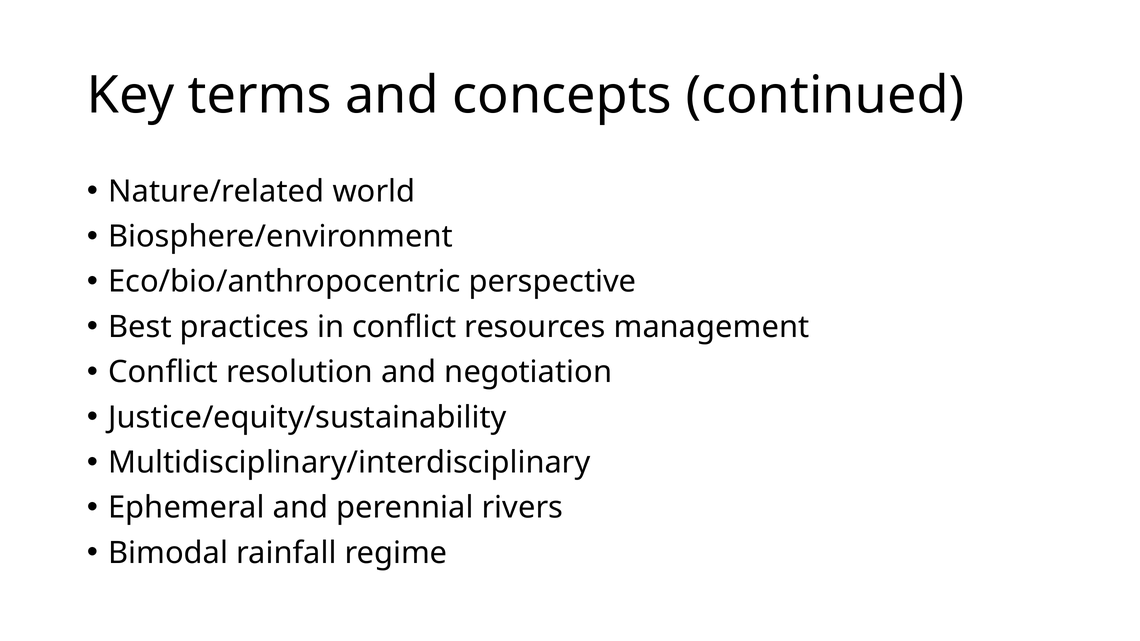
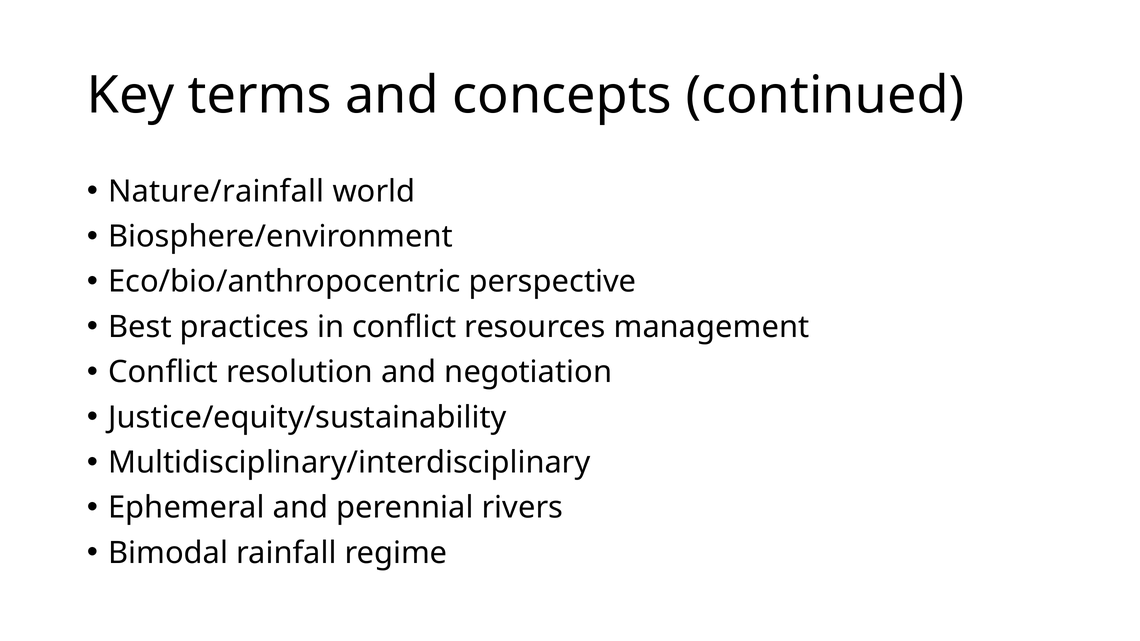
Nature/related: Nature/related -> Nature/rainfall (216, 191)
